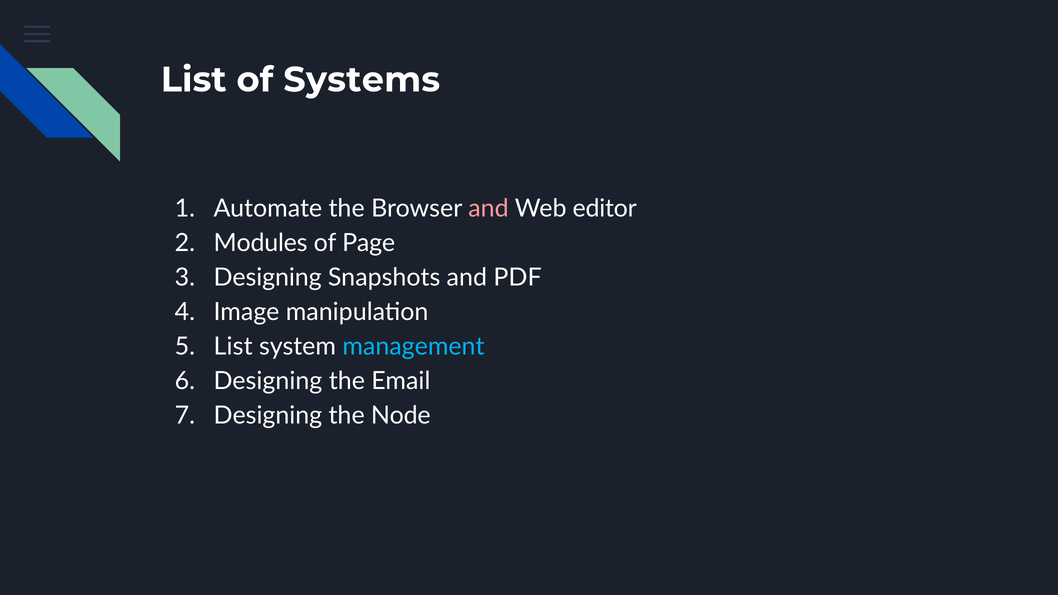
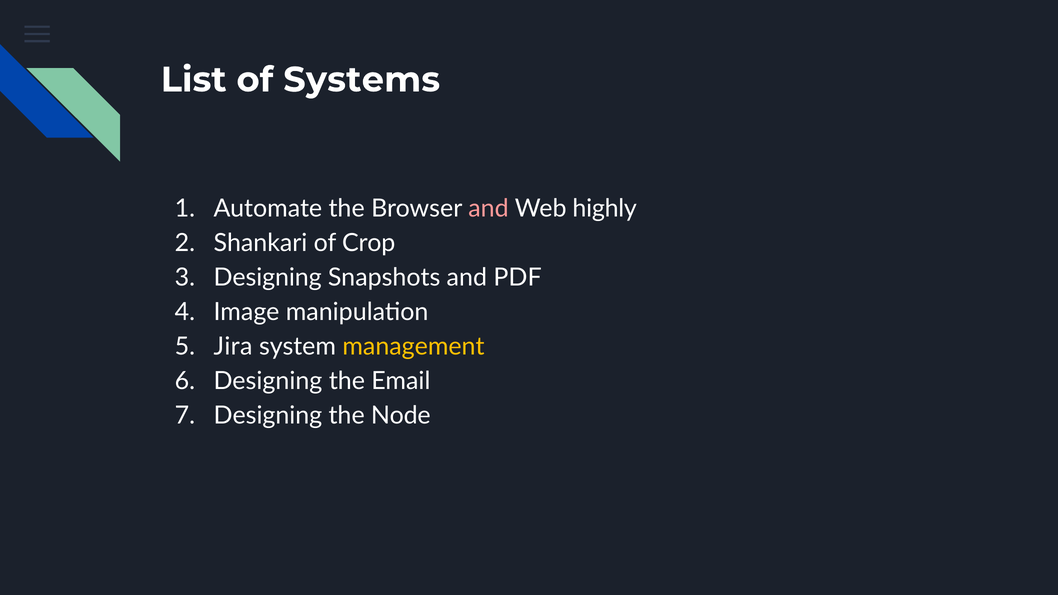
editor: editor -> highly (605, 209)
Modules: Modules -> Shankari (260, 243)
Page: Page -> Crop (369, 243)
List: List -> Jira (233, 347)
management colour: light blue -> yellow (413, 347)
